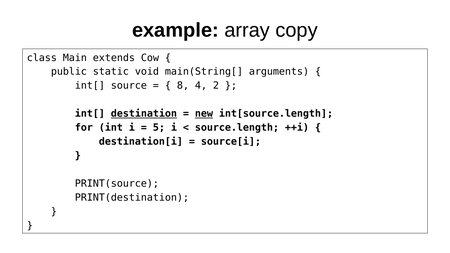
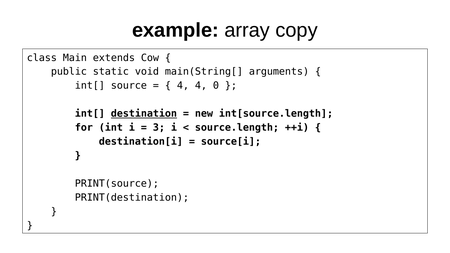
8: 8 -> 4 (183, 86)
2: 2 -> 0 (216, 86)
new underline: present -> none (204, 114)
5: 5 -> 3 (159, 128)
